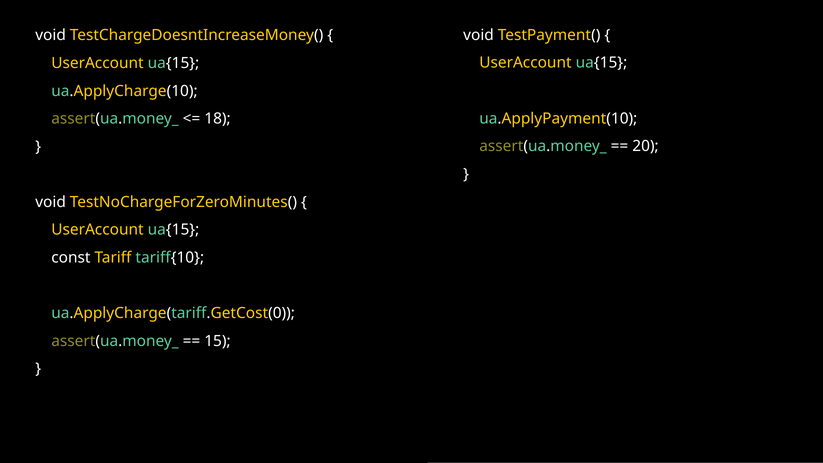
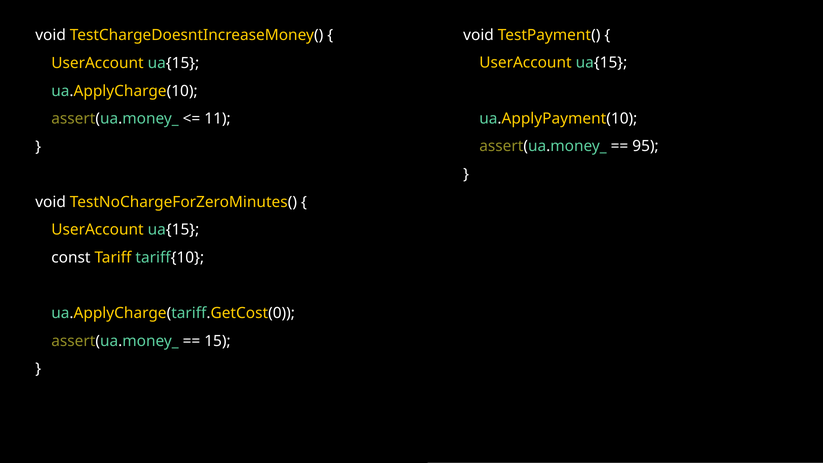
18: 18 -> 11 (218, 119)
20: 20 -> 95 (646, 146)
